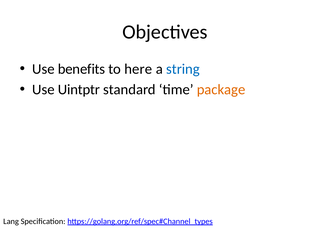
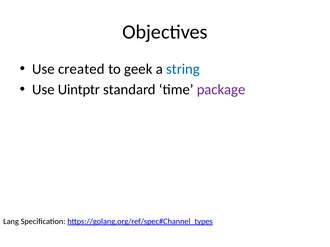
benefits: benefits -> created (81, 69)
here: here -> geek (138, 69)
package colour: orange -> purple (221, 90)
